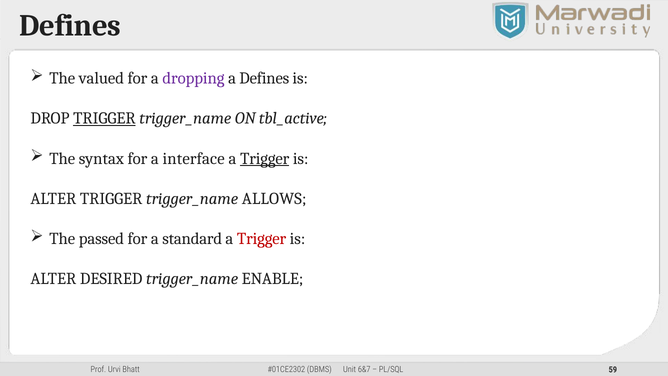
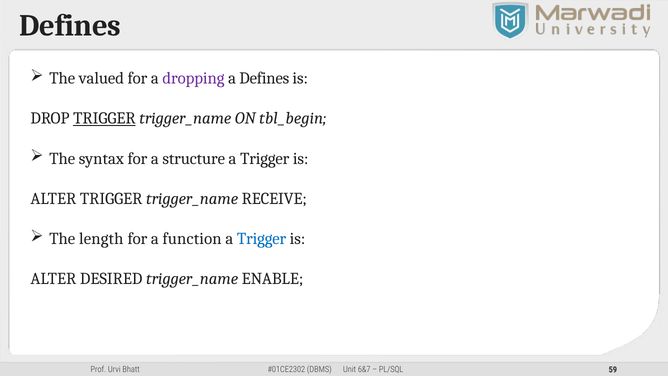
tbl_active: tbl_active -> tbl_begin (293, 118)
interface: interface -> structure (194, 158)
Trigger underline: present -> none (265, 158)
ALLOWS: ALLOWS -> RECEIVE (274, 198)
passed: passed -> length (101, 239)
standard: standard -> function (192, 239)
Trigger colour: red -> blue (262, 239)
